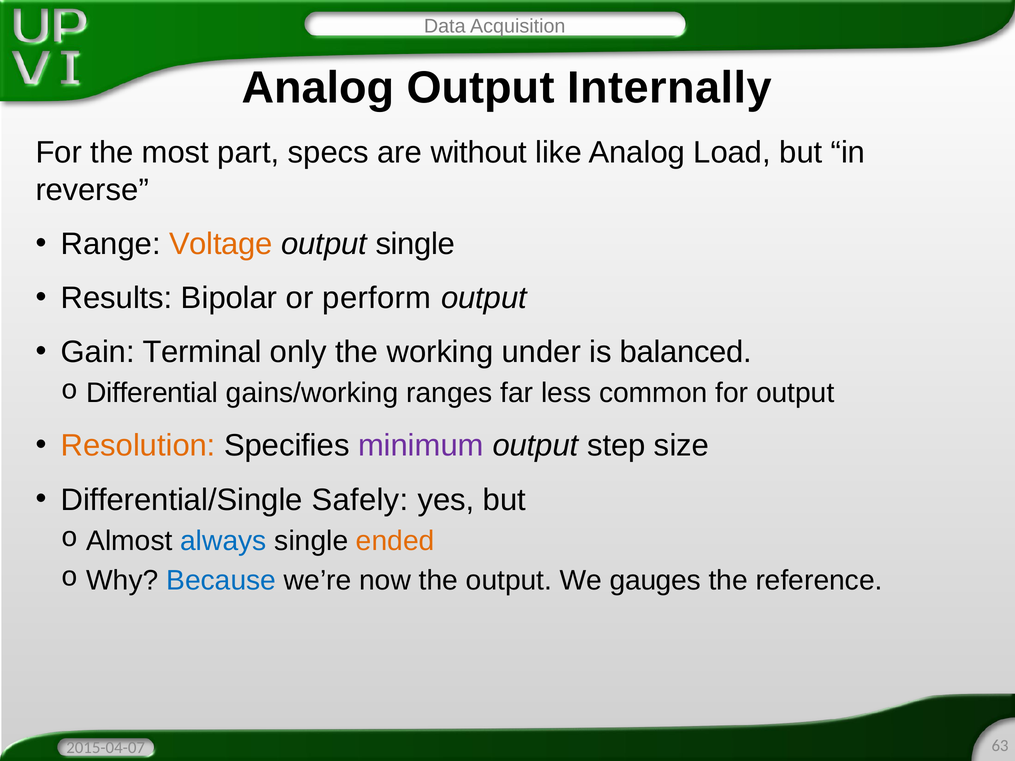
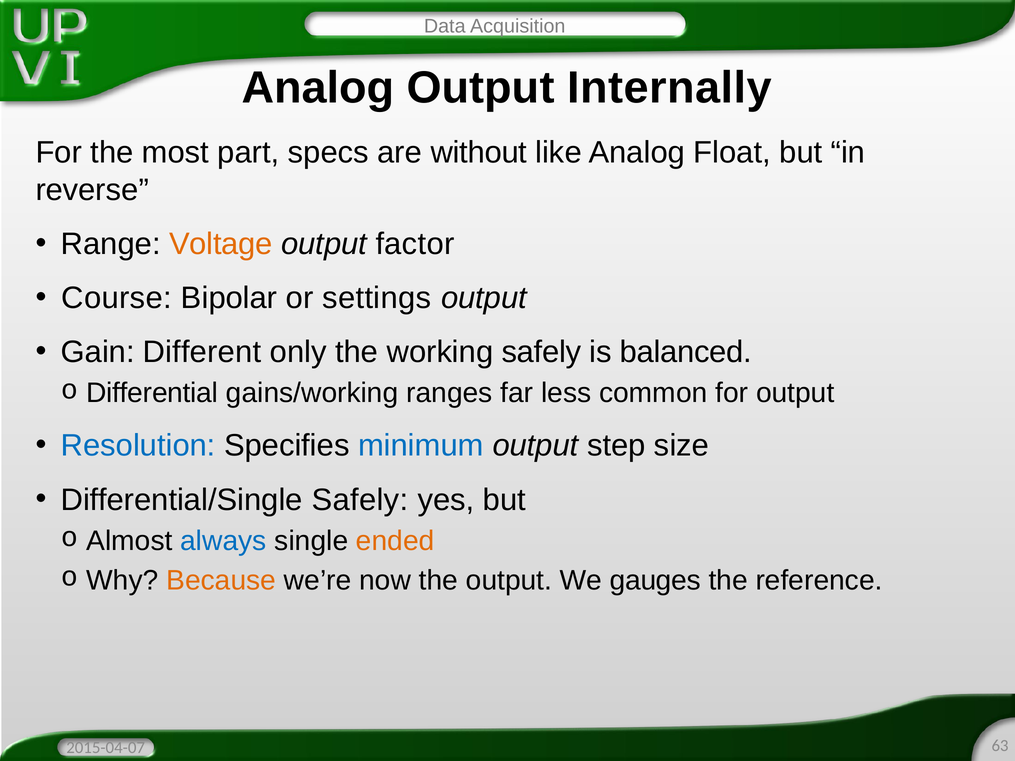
Load: Load -> Float (732, 153)
output single: single -> factor (415, 244)
Results: Results -> Course (117, 298)
perform: perform -> settings (377, 298)
Terminal: Terminal -> Different (202, 352)
working under: under -> safely (541, 352)
Resolution colour: orange -> blue (138, 446)
minimum colour: purple -> blue (421, 446)
Because colour: blue -> orange (221, 580)
